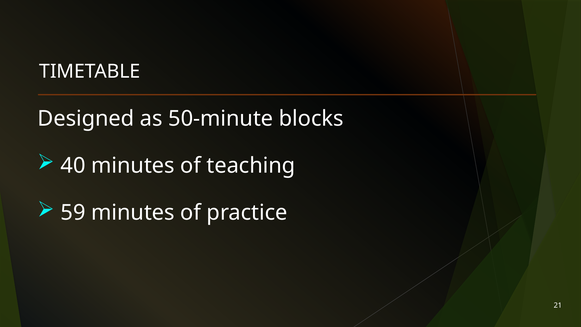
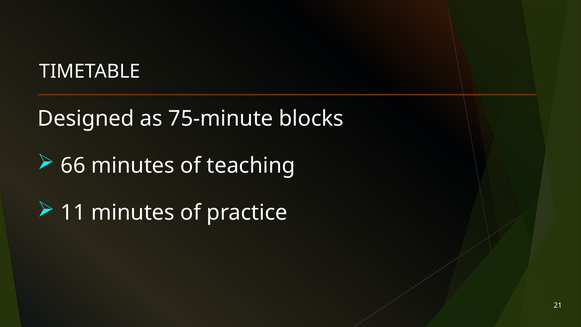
50-minute: 50-minute -> 75-minute (221, 118)
40: 40 -> 66 (73, 165)
59: 59 -> 11 (73, 213)
